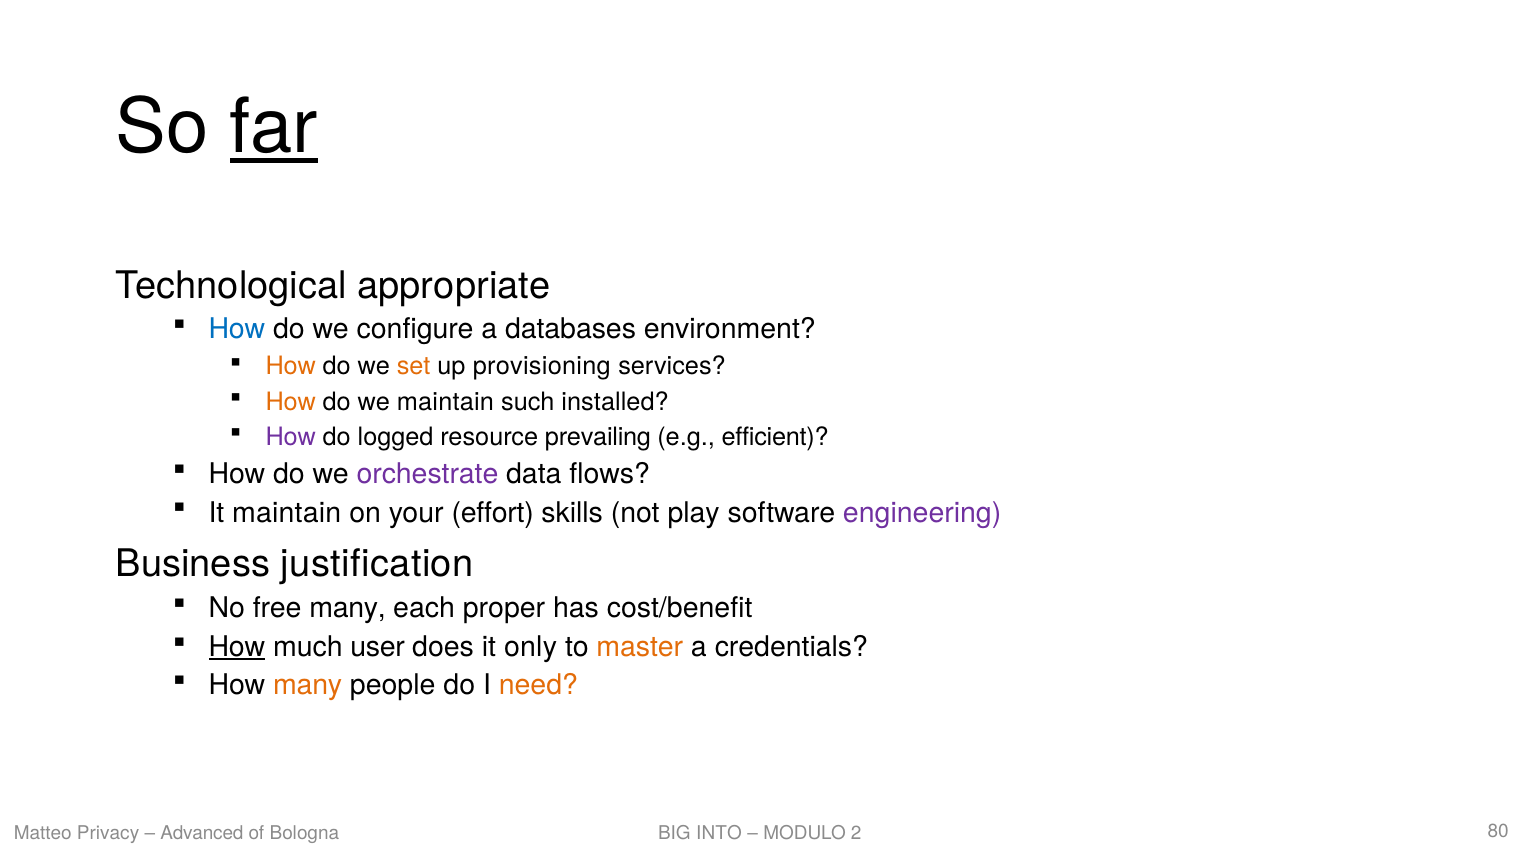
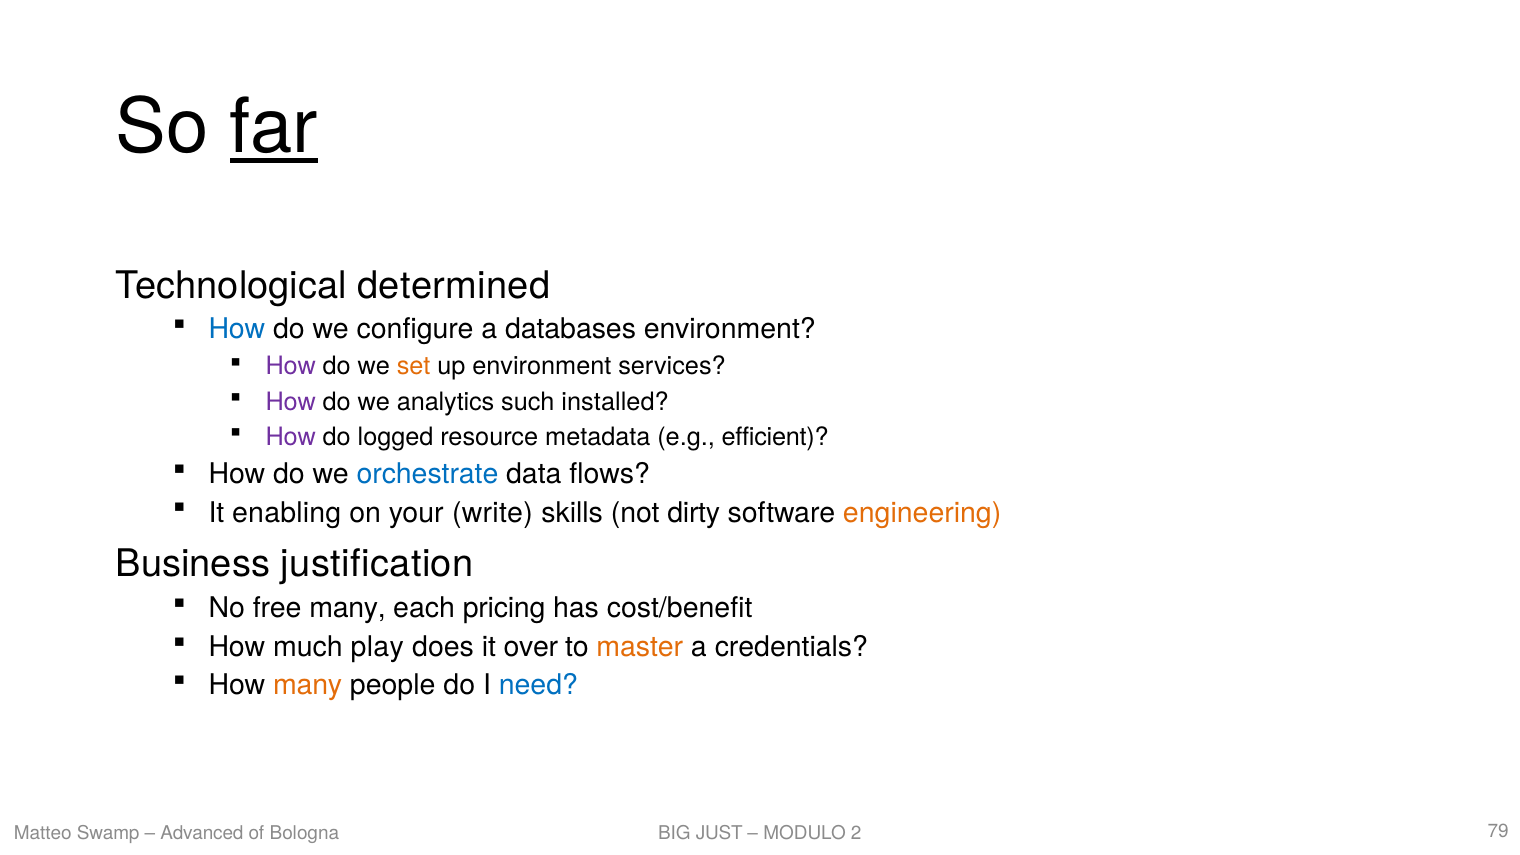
appropriate: appropriate -> determined (454, 286)
How colour: orange -> purple (291, 366)
up provisioning: provisioning -> environment (542, 366)
How colour: orange -> purple (291, 402)
we maintain: maintain -> analytics (446, 402)
prevailing: prevailing -> metadata (598, 437)
orchestrate colour: purple -> blue (428, 474)
It maintain: maintain -> enabling (287, 513)
effort: effort -> write (492, 513)
play: play -> dirty (694, 513)
engineering colour: purple -> orange (922, 513)
proper: proper -> pricing (504, 608)
How underline: present -> none (237, 647)
user: user -> play (377, 647)
only: only -> over (531, 647)
need colour: orange -> blue (538, 686)
Privacy: Privacy -> Swamp (108, 834)
INTO: INTO -> JUST (719, 834)
80: 80 -> 79 (1498, 831)
